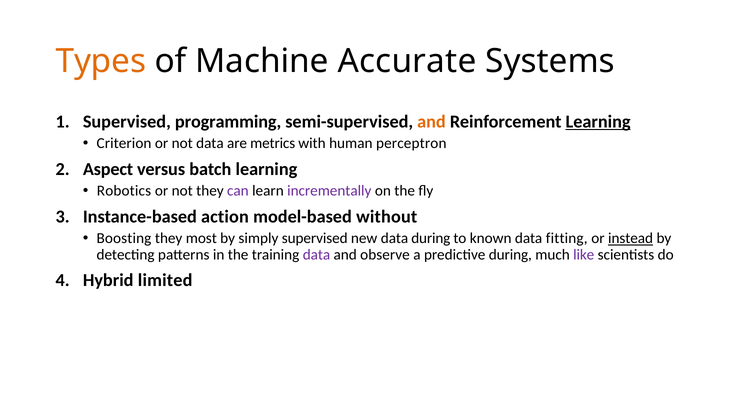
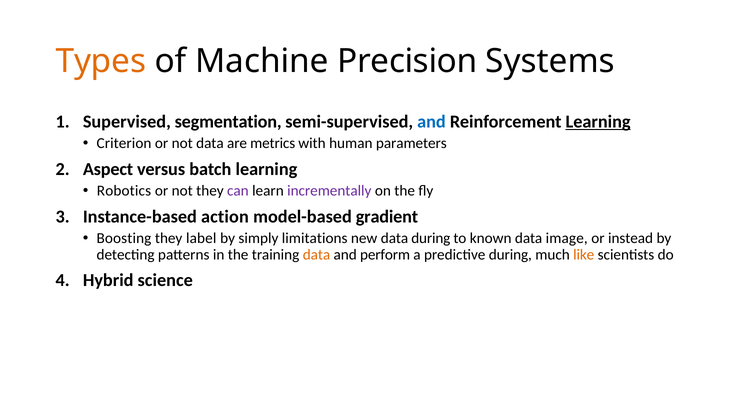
Accurate: Accurate -> Precision (407, 61)
programming: programming -> segmentation (228, 122)
and colour: orange -> blue (431, 122)
perceptron: perceptron -> parameters (411, 143)
without: without -> gradient (387, 217)
most: most -> label (201, 238)
simply supervised: supervised -> limitations (315, 238)
fitting: fitting -> image (567, 238)
instead underline: present -> none (631, 238)
data colour: purple -> orange (317, 255)
observe: observe -> perform (385, 255)
like colour: purple -> orange (584, 255)
limited: limited -> science (165, 281)
